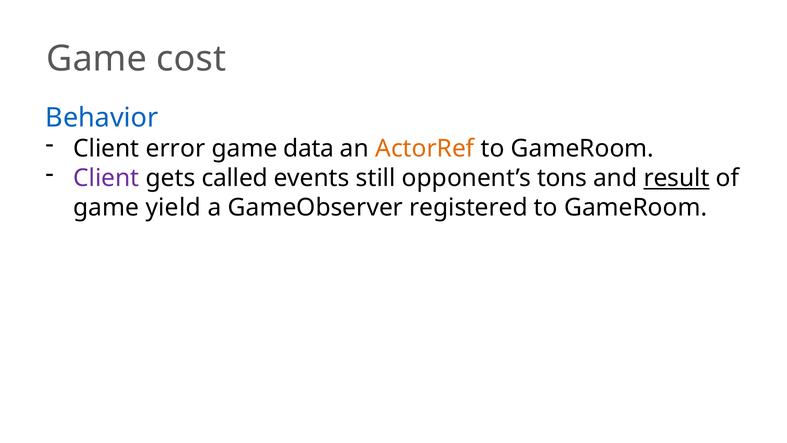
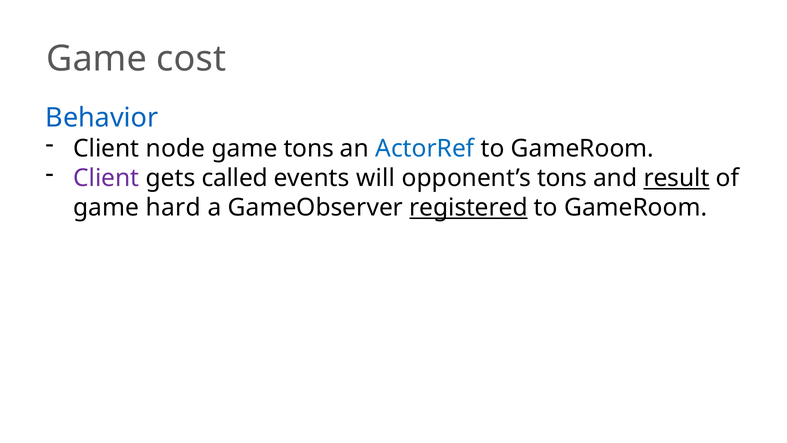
error: error -> node (175, 149)
game data: data -> tons (309, 149)
ActorRef colour: orange -> blue (425, 149)
still: still -> will (376, 178)
yield: yield -> hard (173, 208)
registered underline: none -> present (469, 208)
